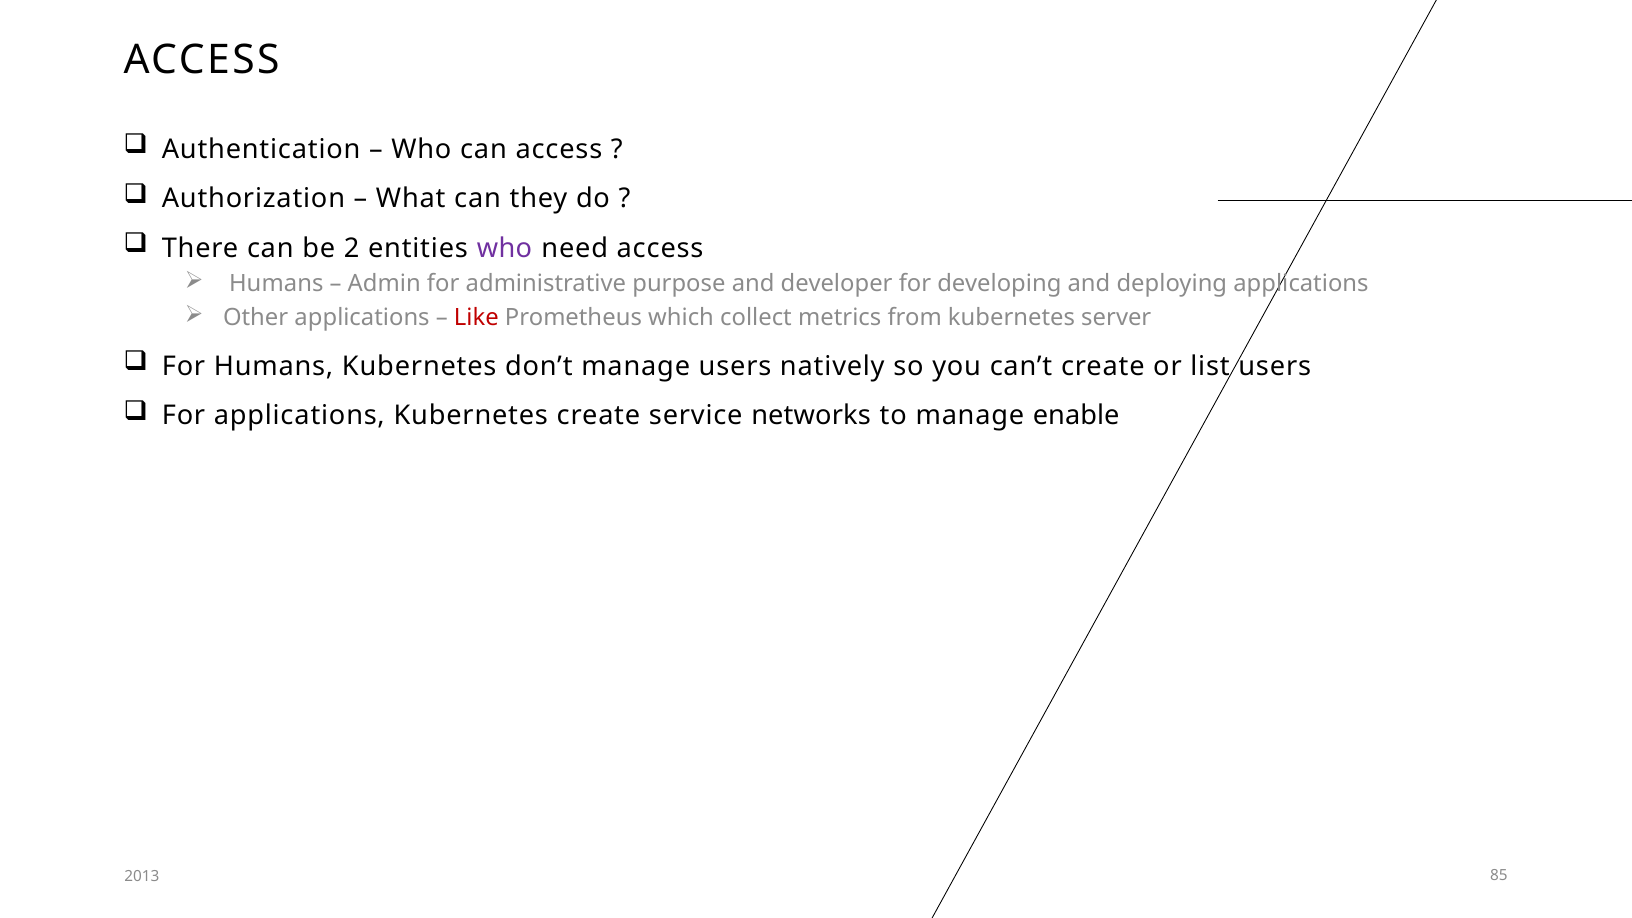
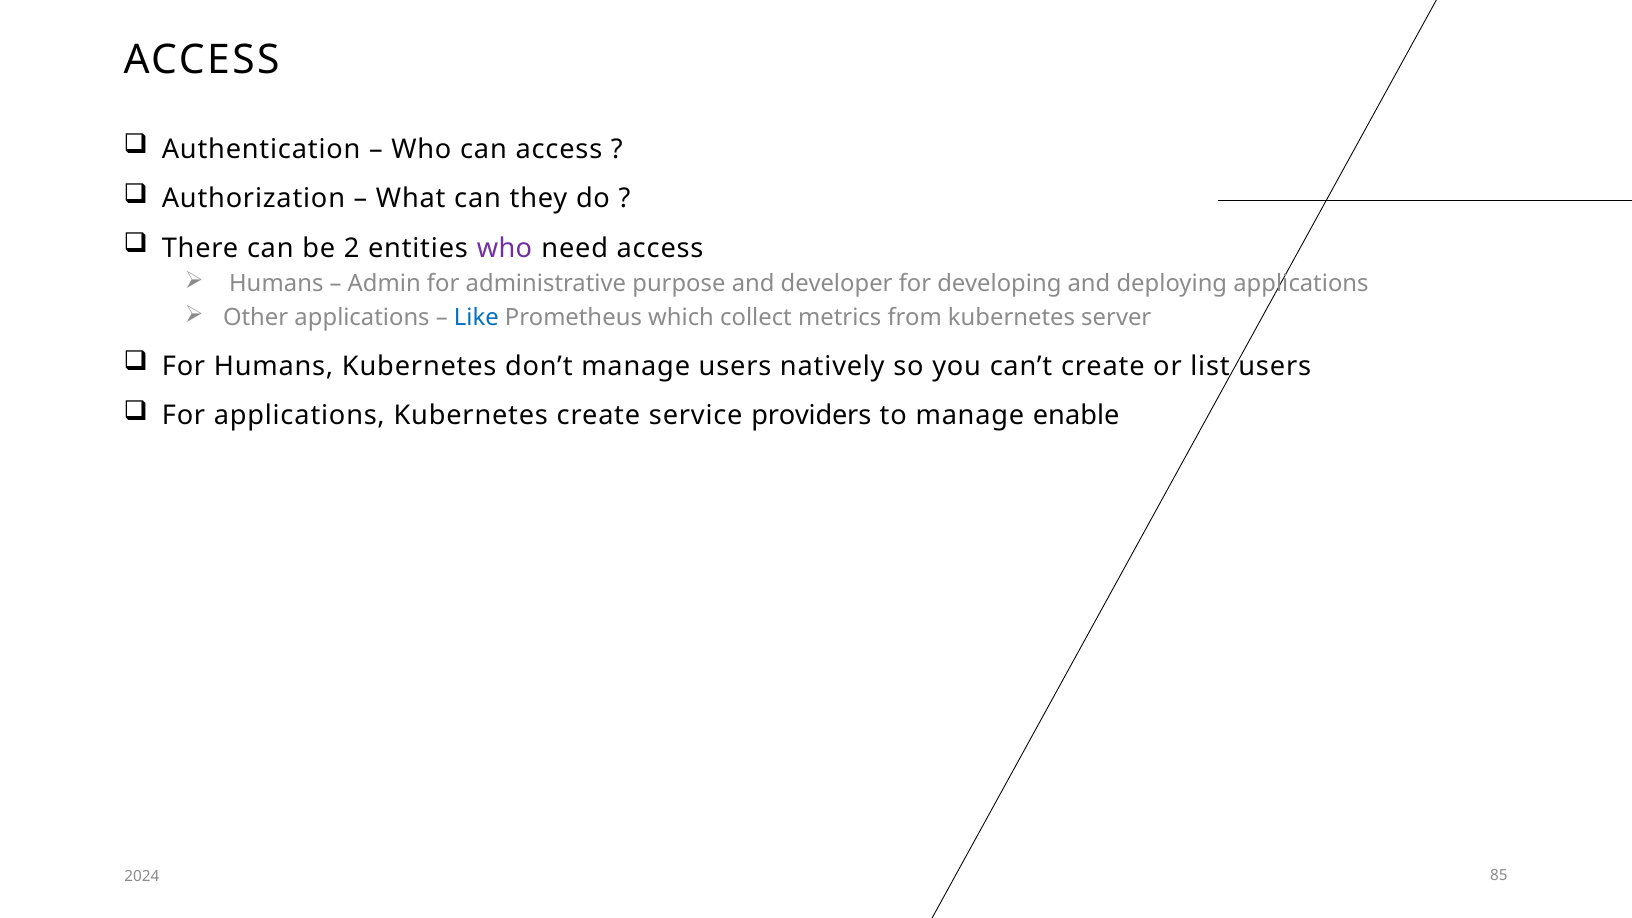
Like colour: red -> blue (476, 318)
networks: networks -> providers (811, 416)
2013: 2013 -> 2024 (142, 876)
